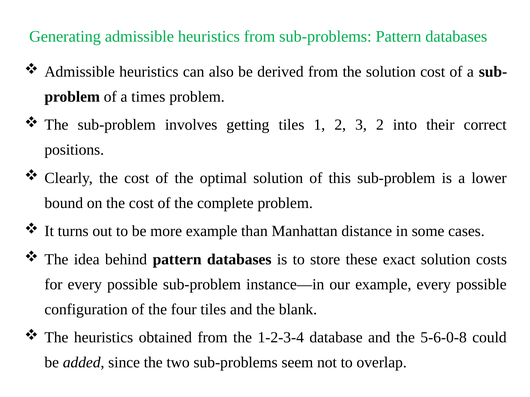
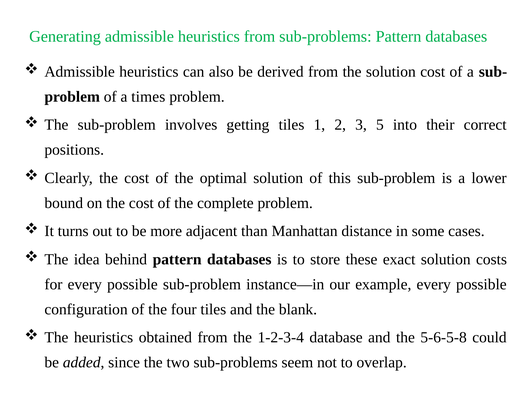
3 2: 2 -> 5 (380, 125)
more example: example -> adjacent (212, 231)
5-6-0-8: 5-6-0-8 -> 5-6-5-8 (444, 338)
